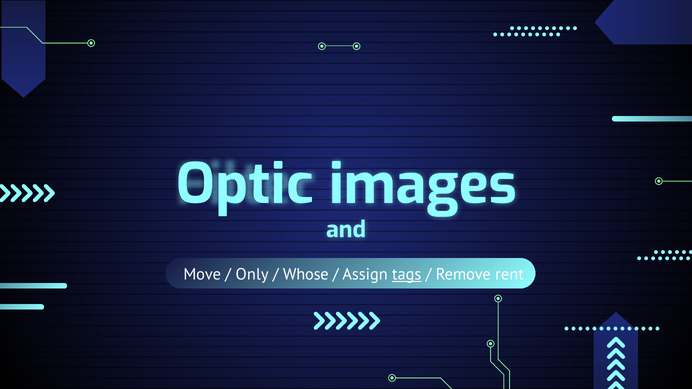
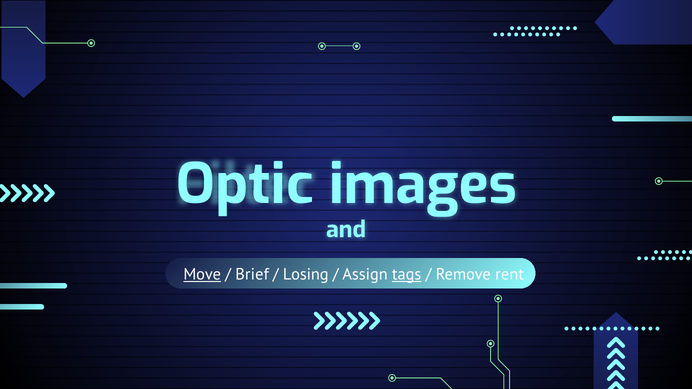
Move underline: none -> present (202, 275)
Only: Only -> Brief (252, 275)
Whose: Whose -> Losing (306, 275)
